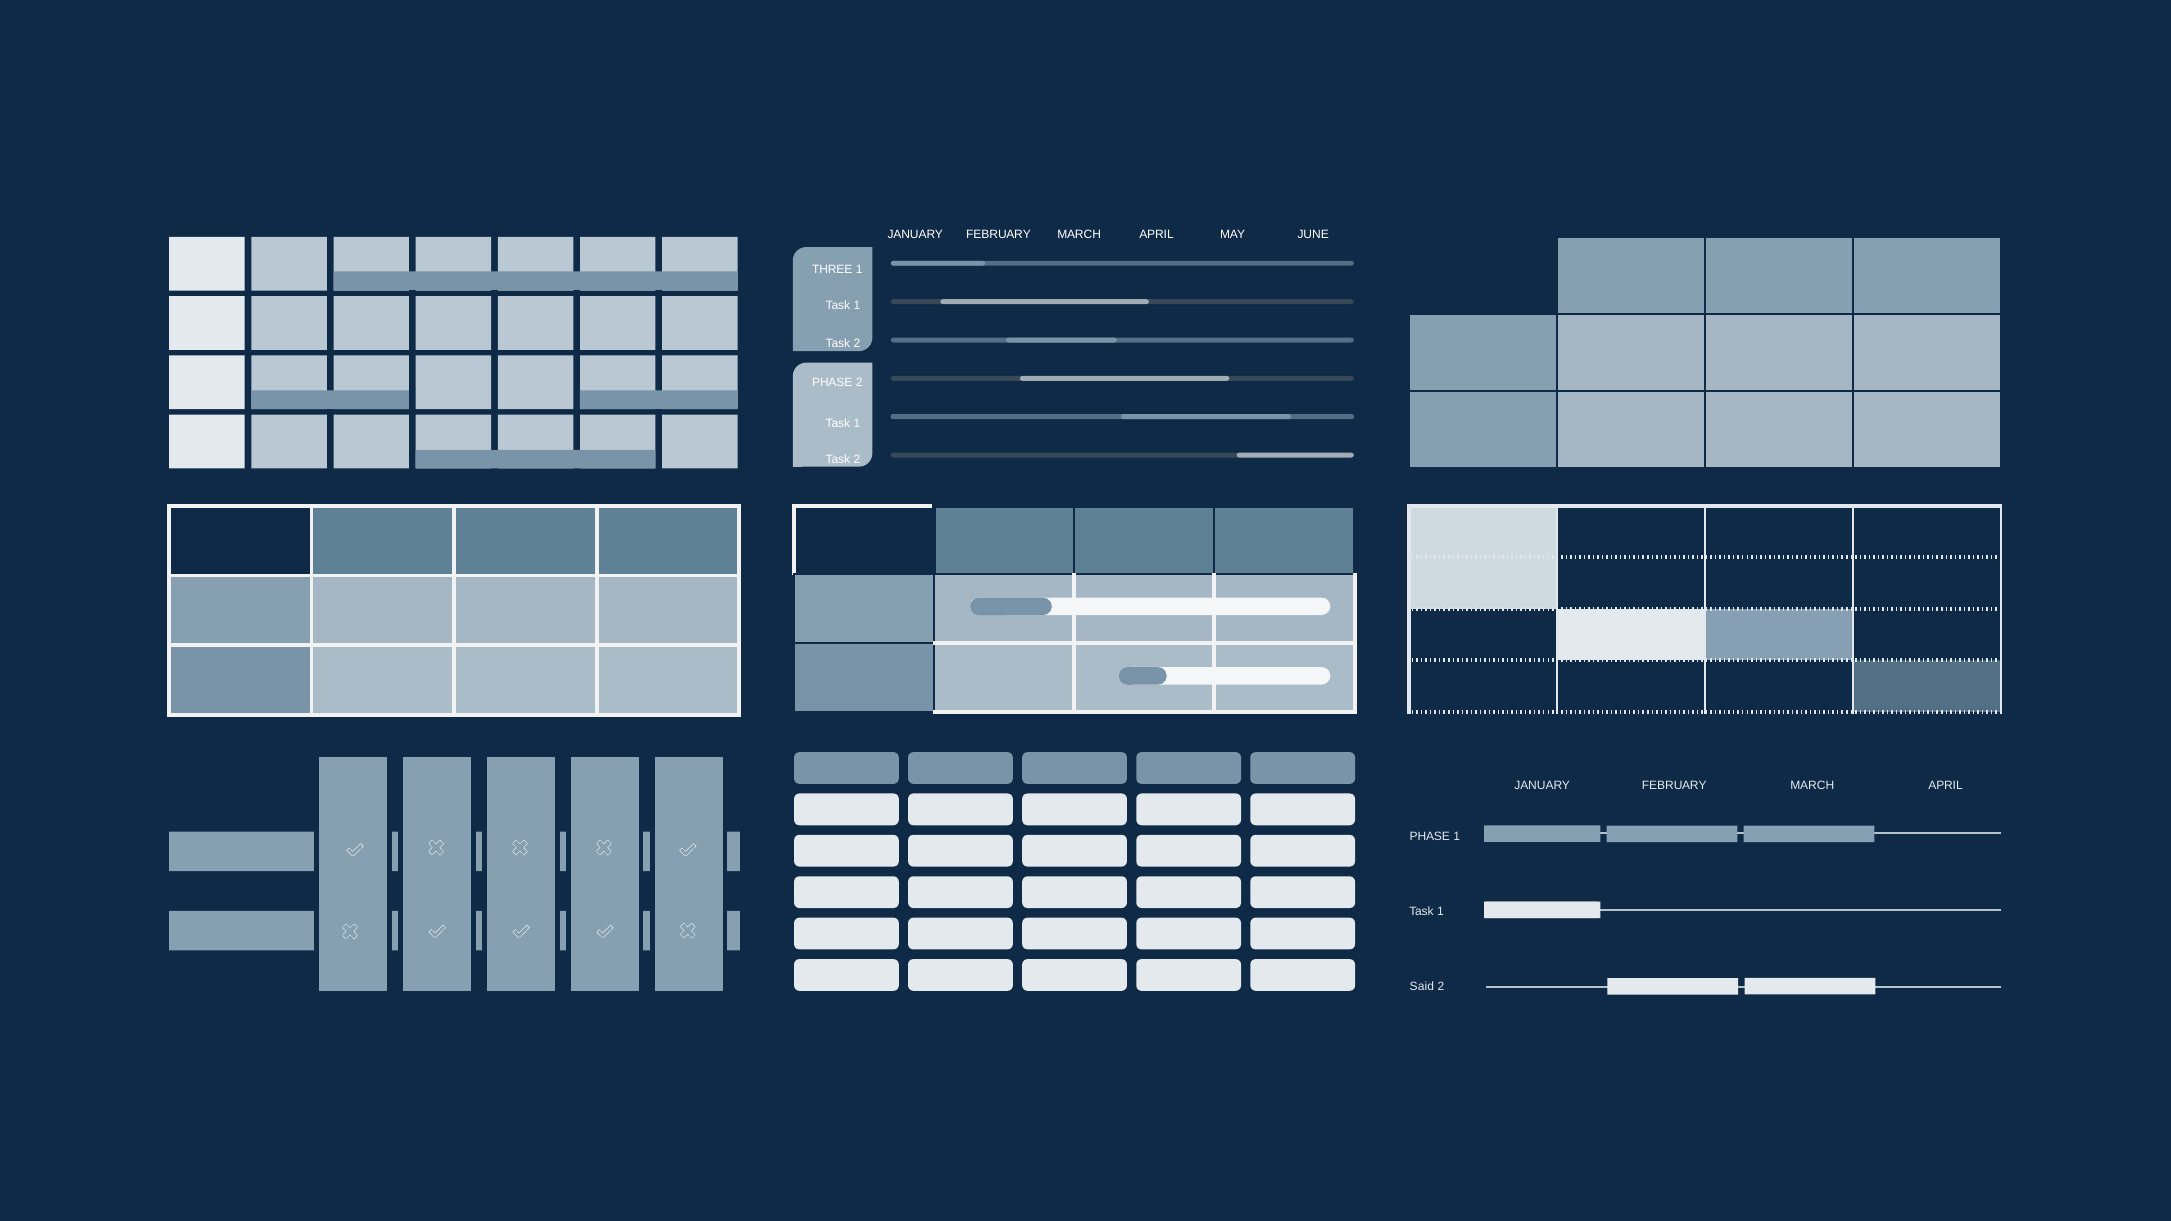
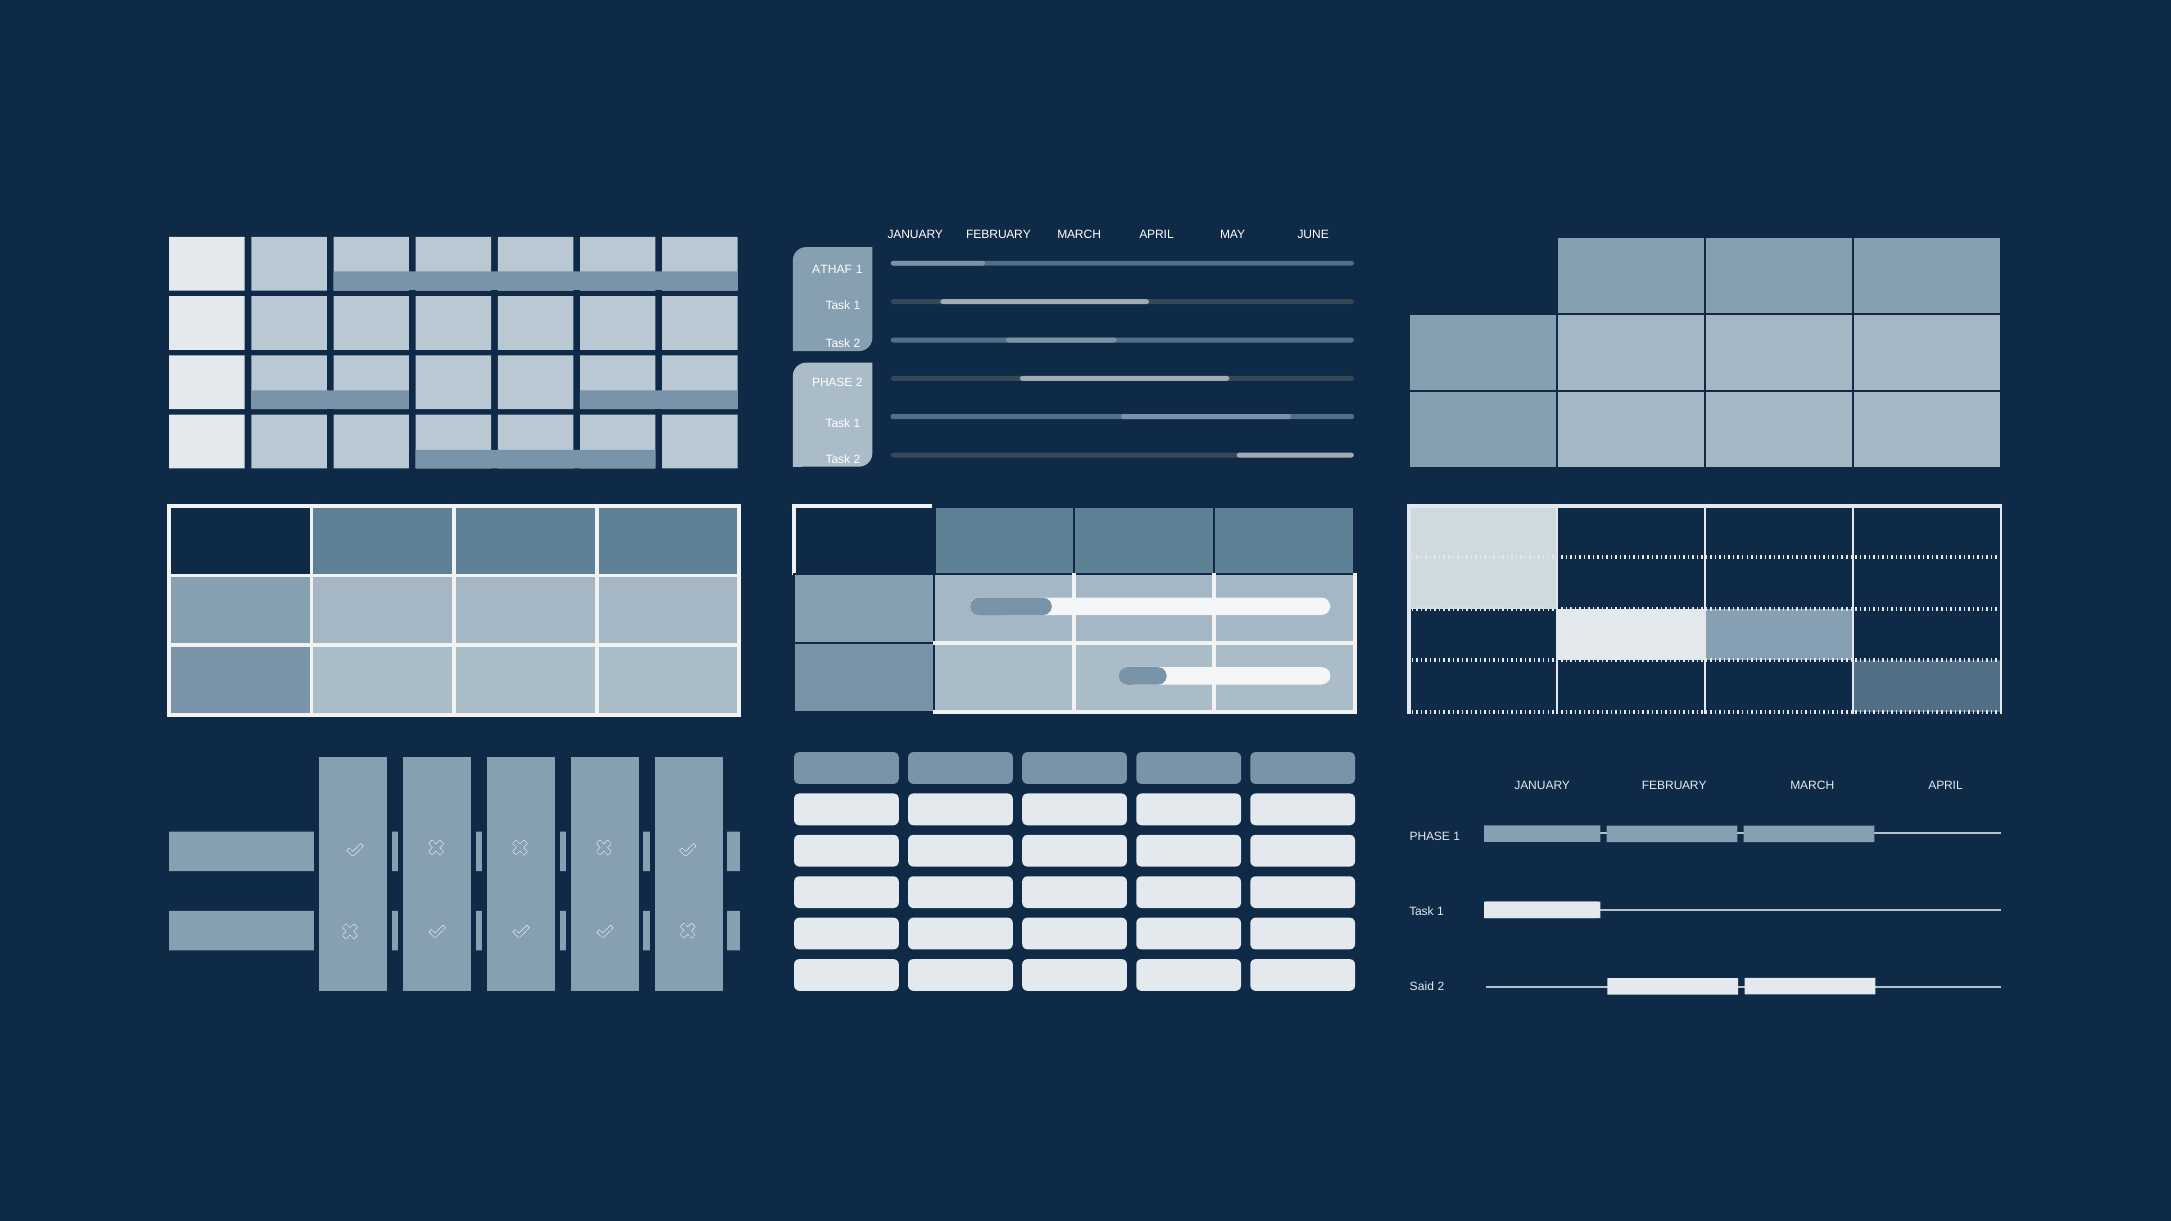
THREE: THREE -> ATHAF (832, 269)
